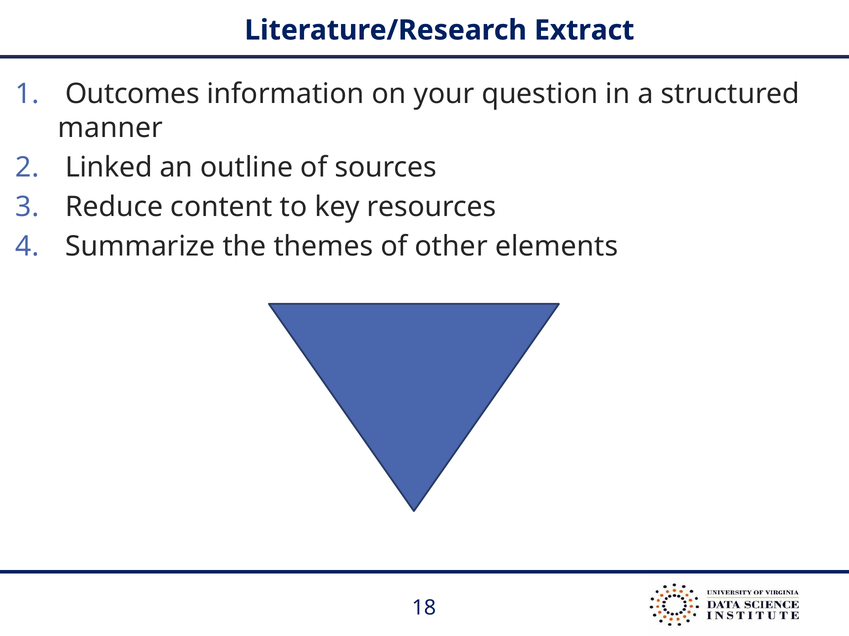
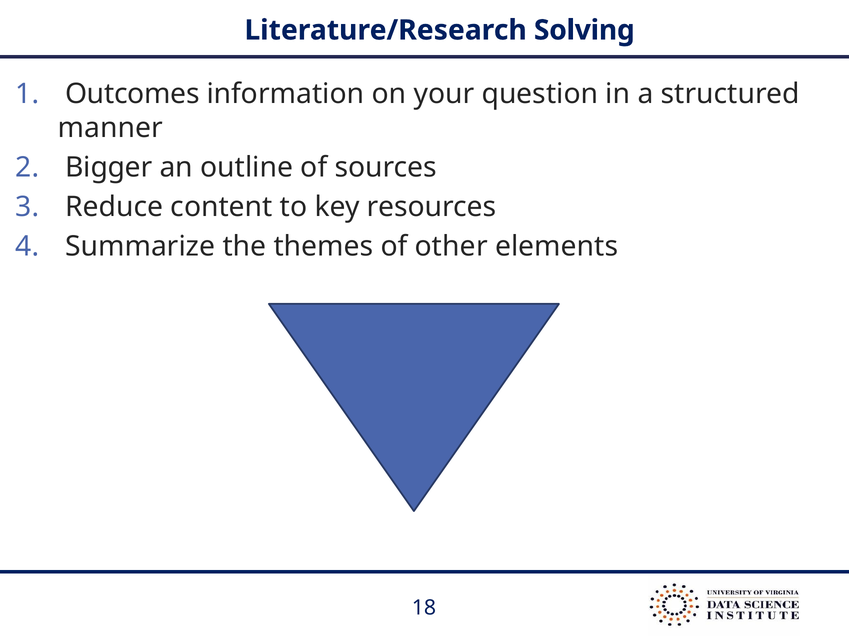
Extract: Extract -> Solving (584, 30)
Linked: Linked -> Bigger (109, 167)
